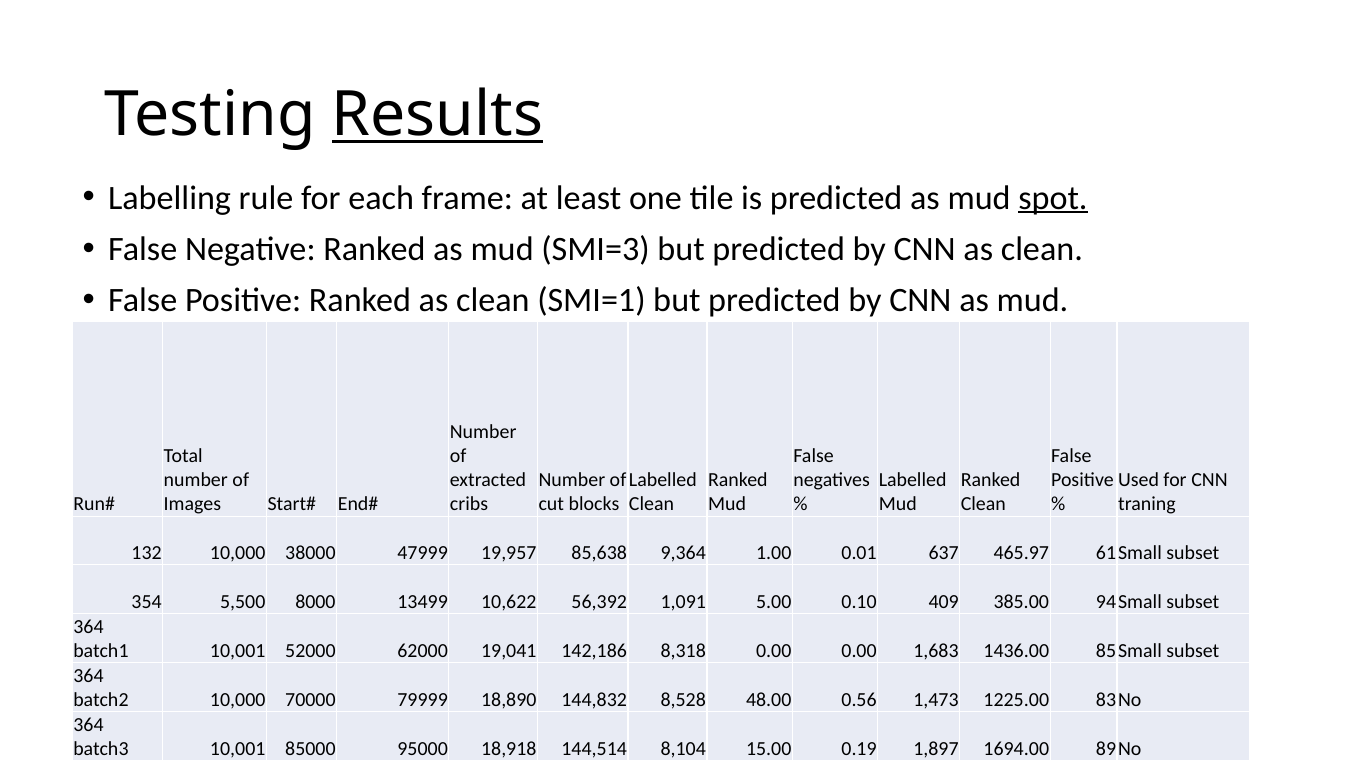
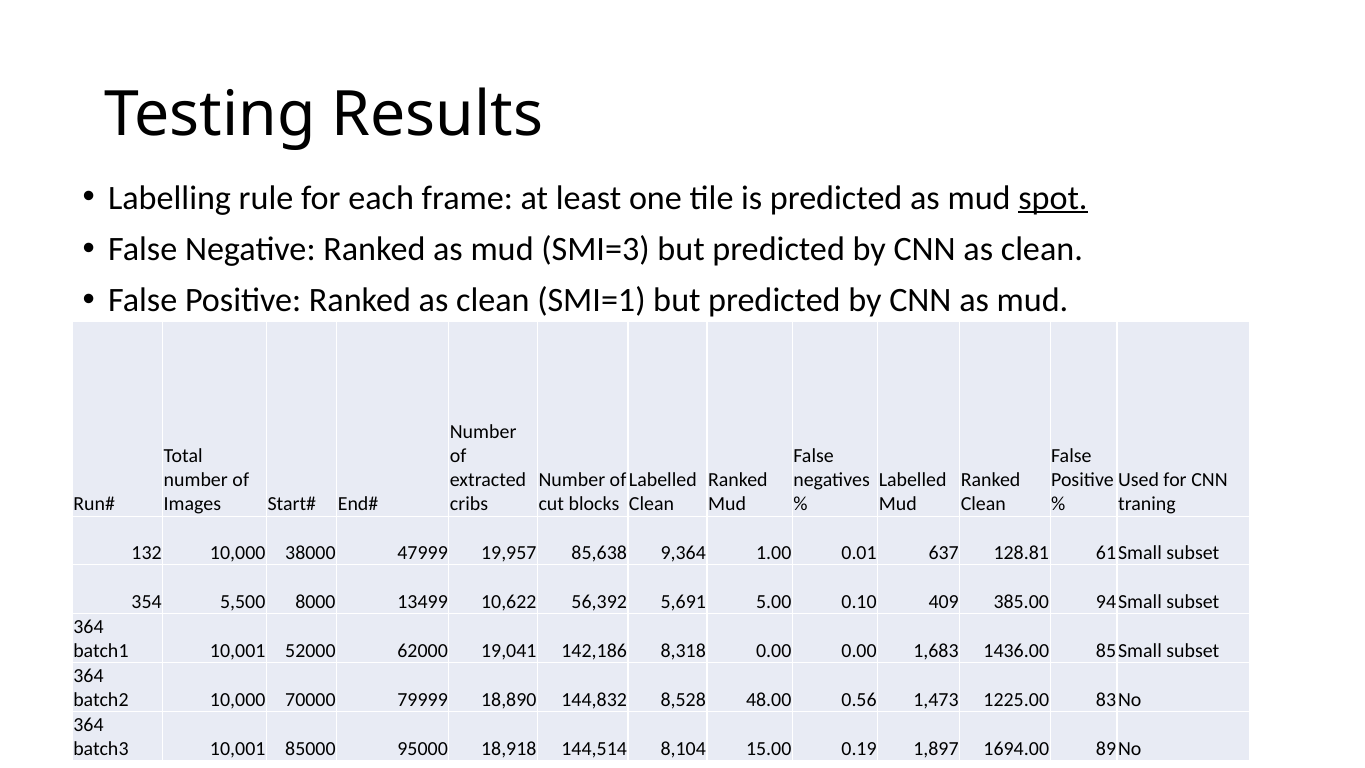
Results underline: present -> none (437, 115)
465.97: 465.97 -> 128.81 (1021, 553)
1,091: 1,091 -> 5,691 (683, 602)
